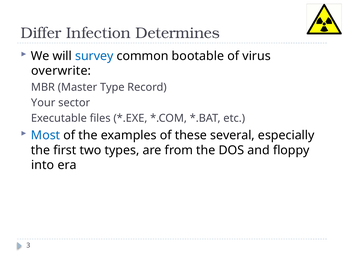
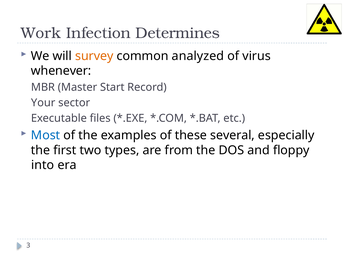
Differ: Differ -> Work (41, 33)
survey colour: blue -> orange (94, 56)
bootable: bootable -> analyzed (198, 56)
overwrite: overwrite -> whenever (61, 71)
Type: Type -> Start (112, 87)
